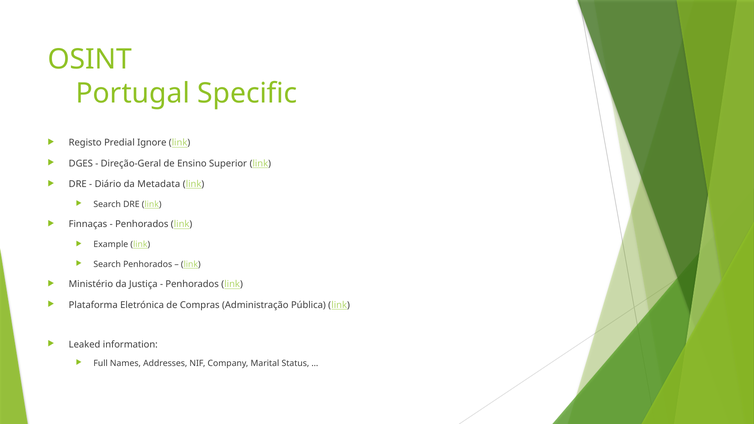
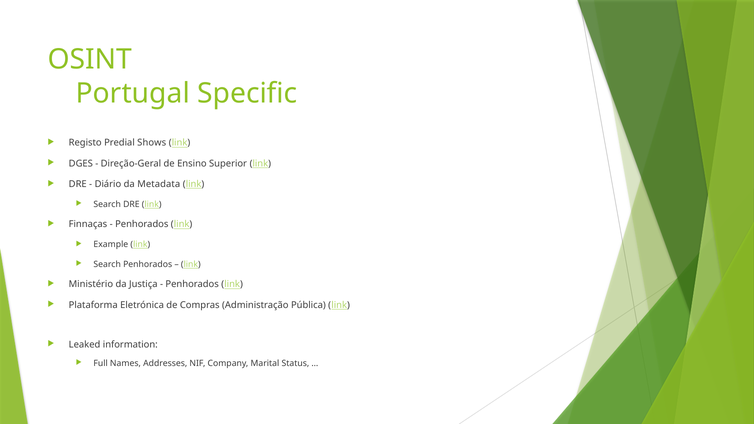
Ignore: Ignore -> Shows (152, 143)
